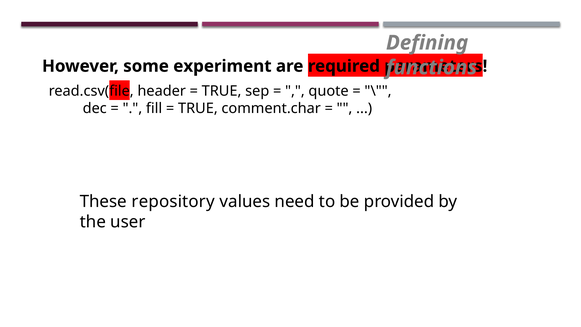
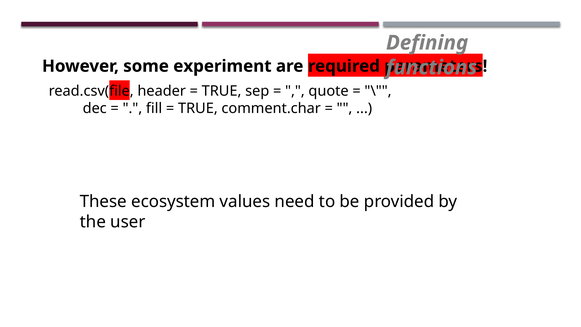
repository: repository -> ecosystem (173, 201)
